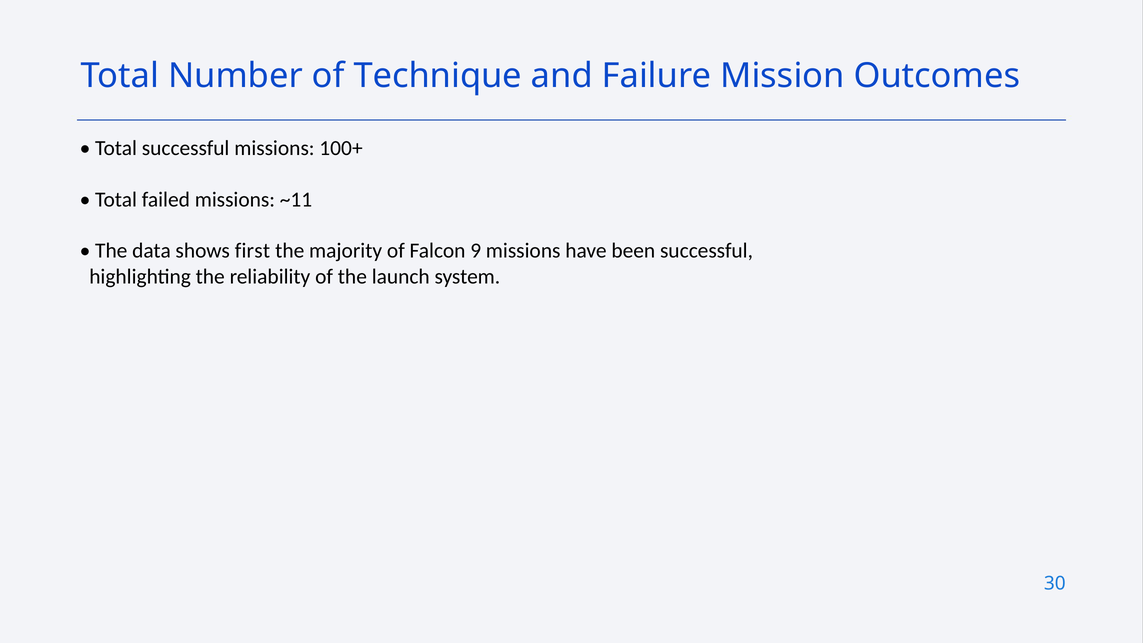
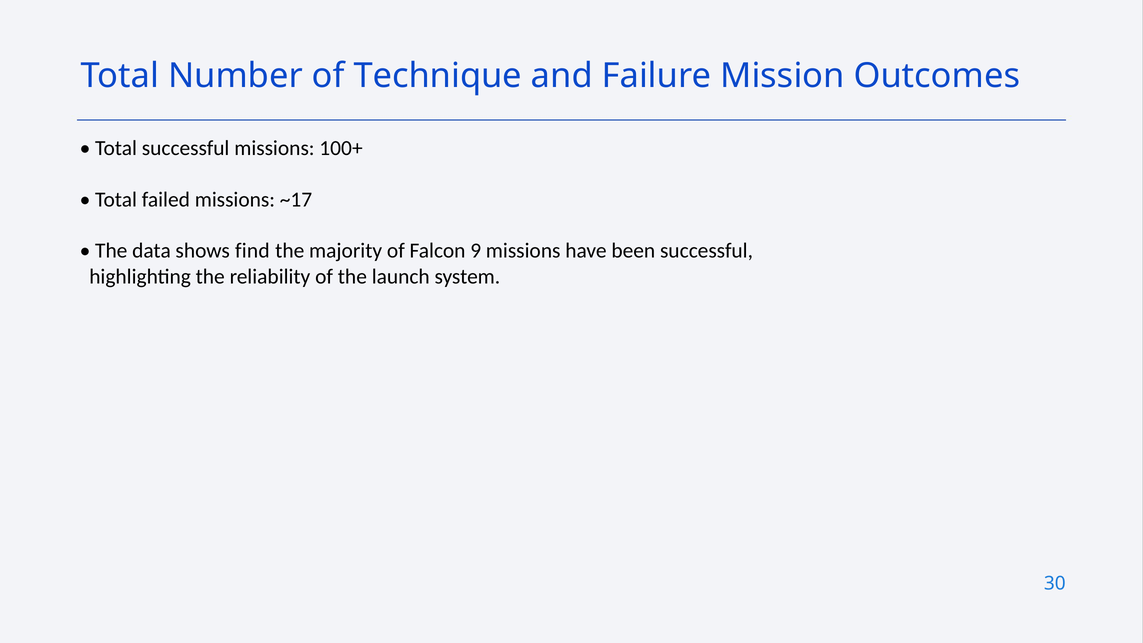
~11: ~11 -> ~17 (296, 199)
first: first -> find (252, 251)
